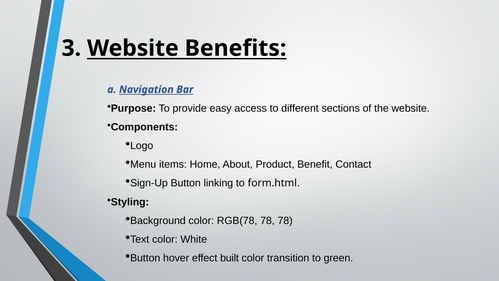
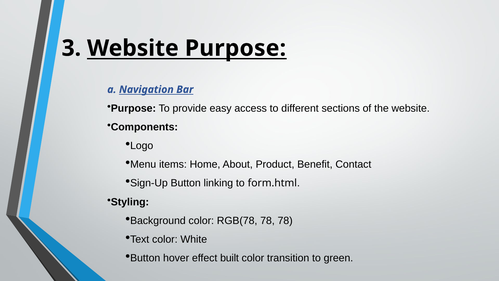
Website Benefits: Benefits -> Purpose (235, 48)
